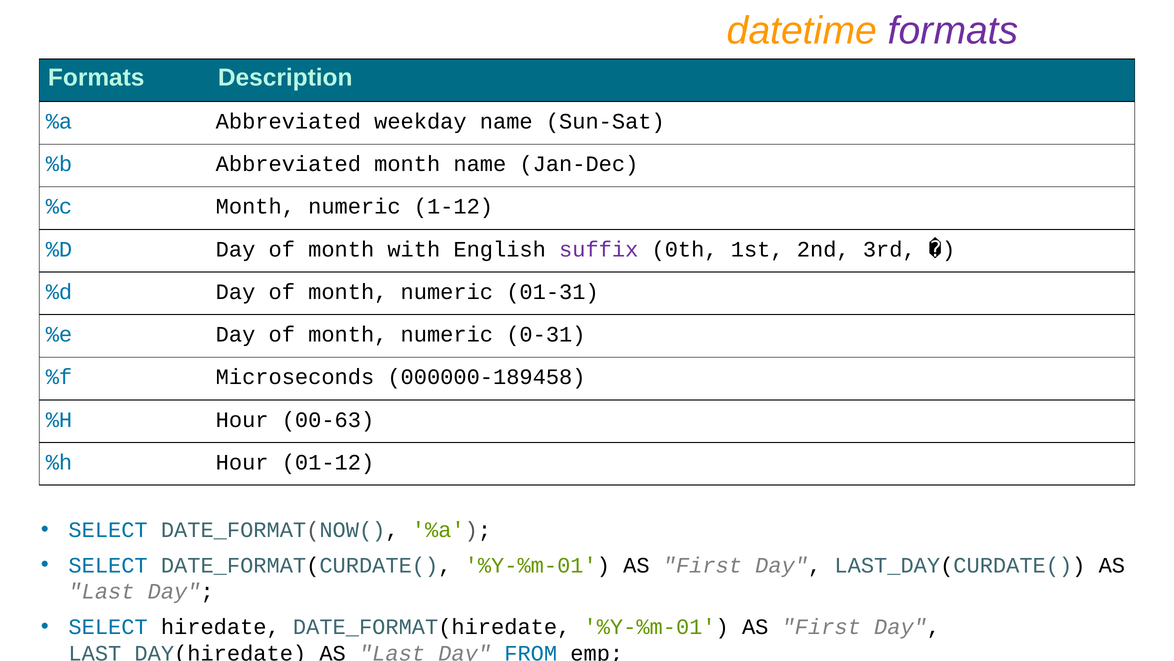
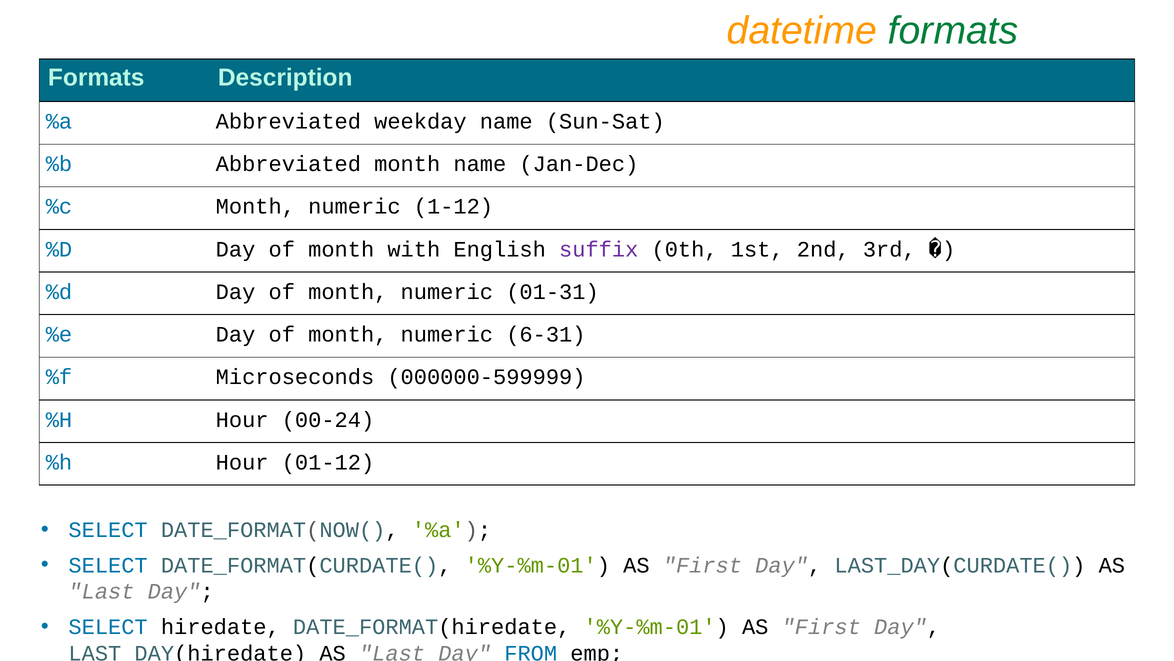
formats colour: purple -> green (953, 31)
0-31: 0-31 -> 6-31 (546, 334)
000000-189458: 000000-189458 -> 000000-599999 (486, 377)
00-63: 00-63 -> 00-24 (328, 419)
